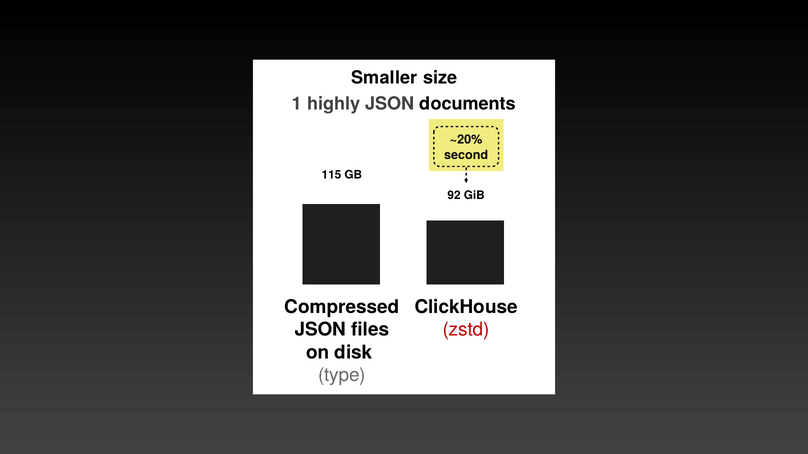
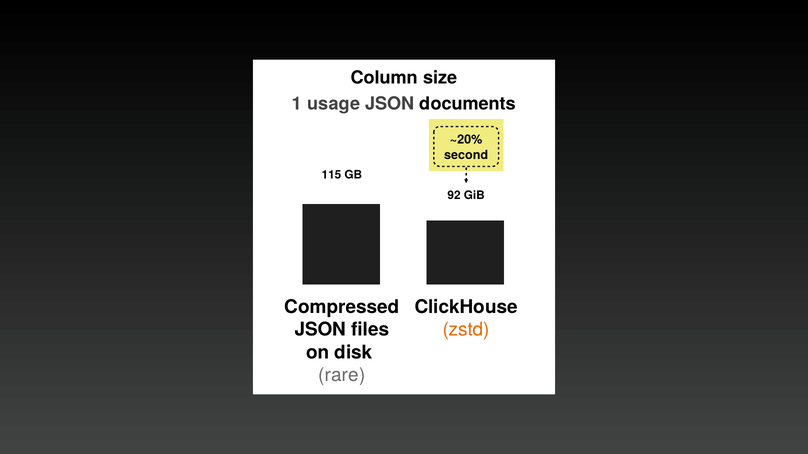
Smaller: Smaller -> Column (384, 78)
highly: highly -> usage (334, 104)
zstd colour: red -> orange (466, 330)
type: type -> rare (342, 376)
